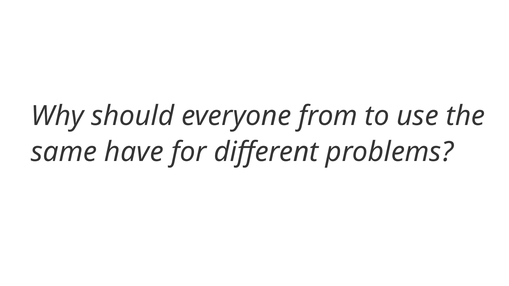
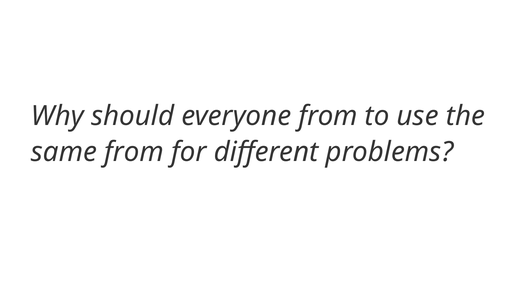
same have: have -> from (134, 152)
